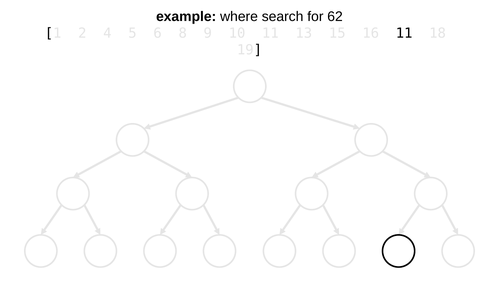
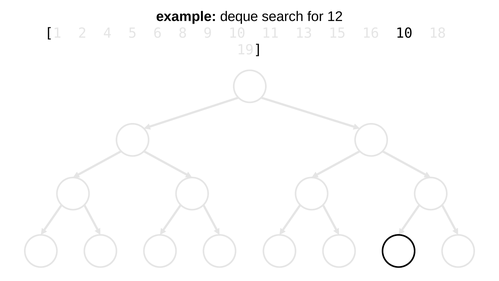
where: where -> deque (239, 16)
62: 62 -> 12 (335, 16)
16 11: 11 -> 10 (404, 33)
